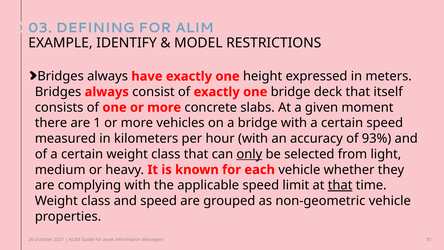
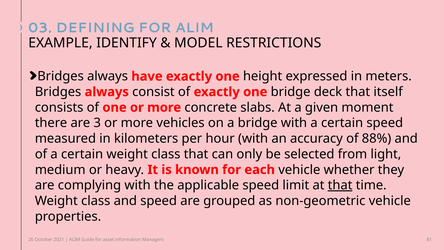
1: 1 -> 3 (97, 123)
93%: 93% -> 88% (377, 138)
only underline: present -> none (249, 154)
